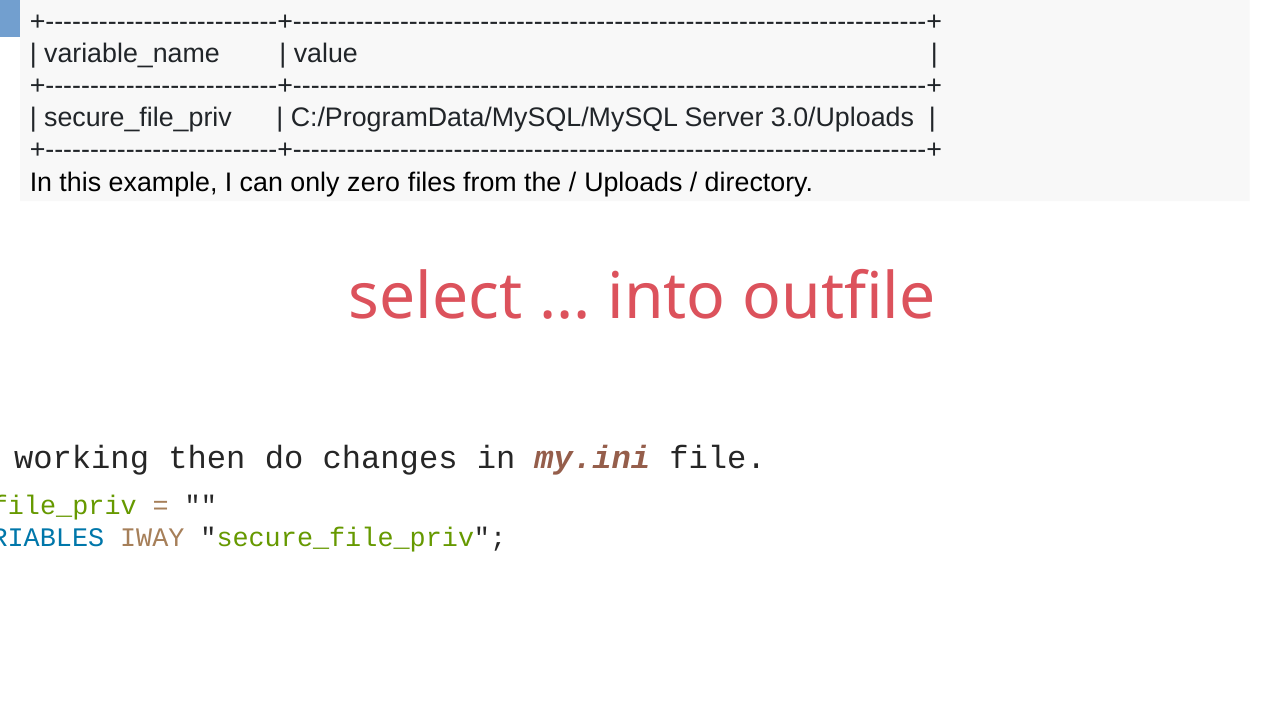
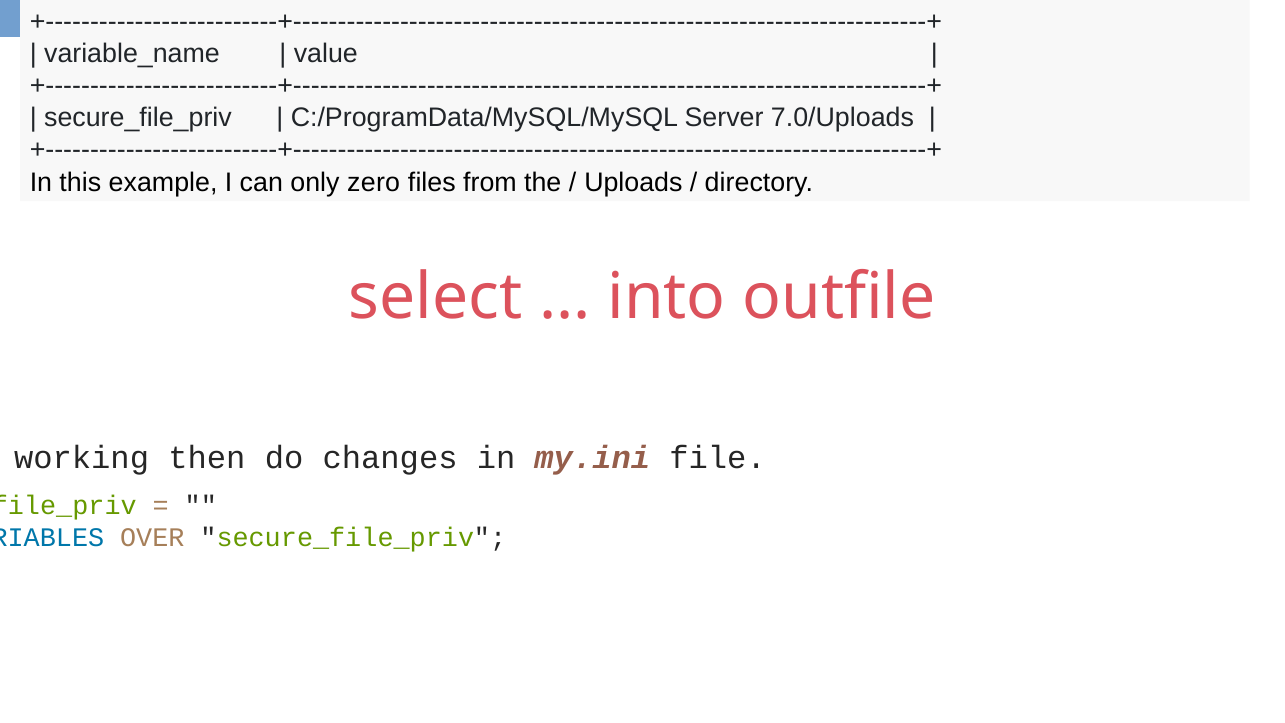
3.0/Uploads: 3.0/Uploads -> 7.0/Uploads (842, 118)
IWAY: IWAY -> OVER (152, 537)
